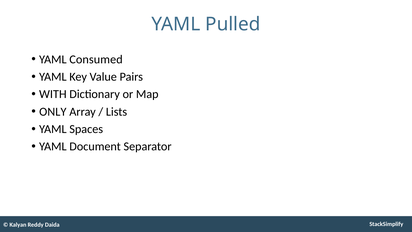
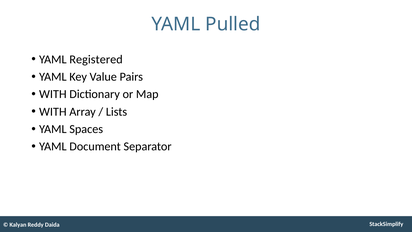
Consumed: Consumed -> Registered (96, 59)
ONLY: ONLY -> WITH (53, 112)
